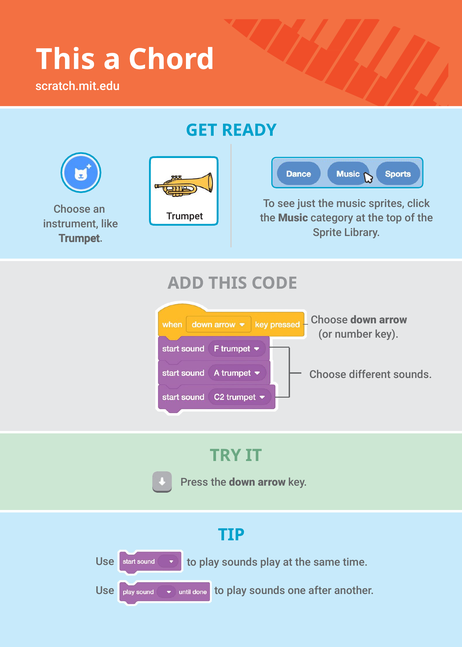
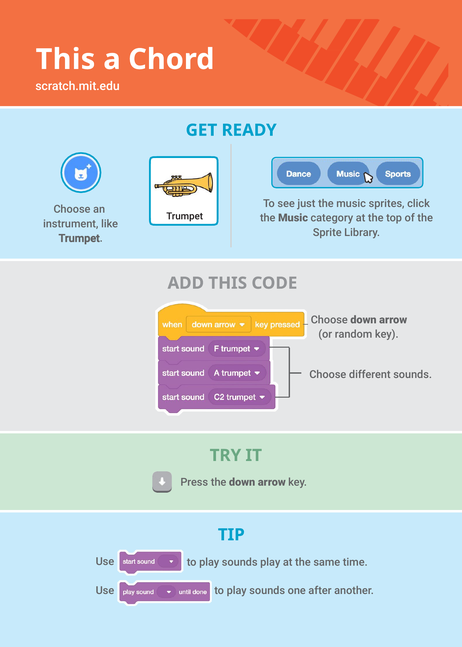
number: number -> random (354, 334)
